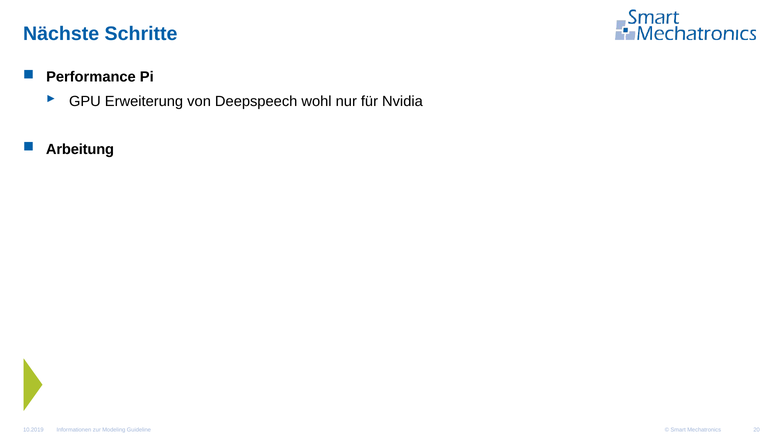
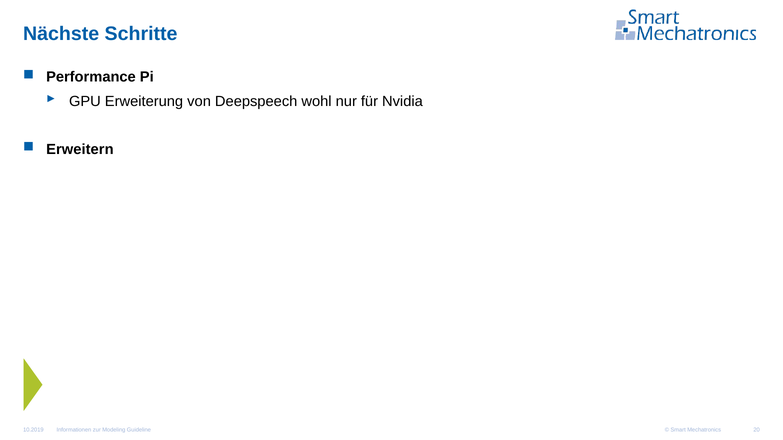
Arbeitung: Arbeitung -> Erweitern (80, 150)
